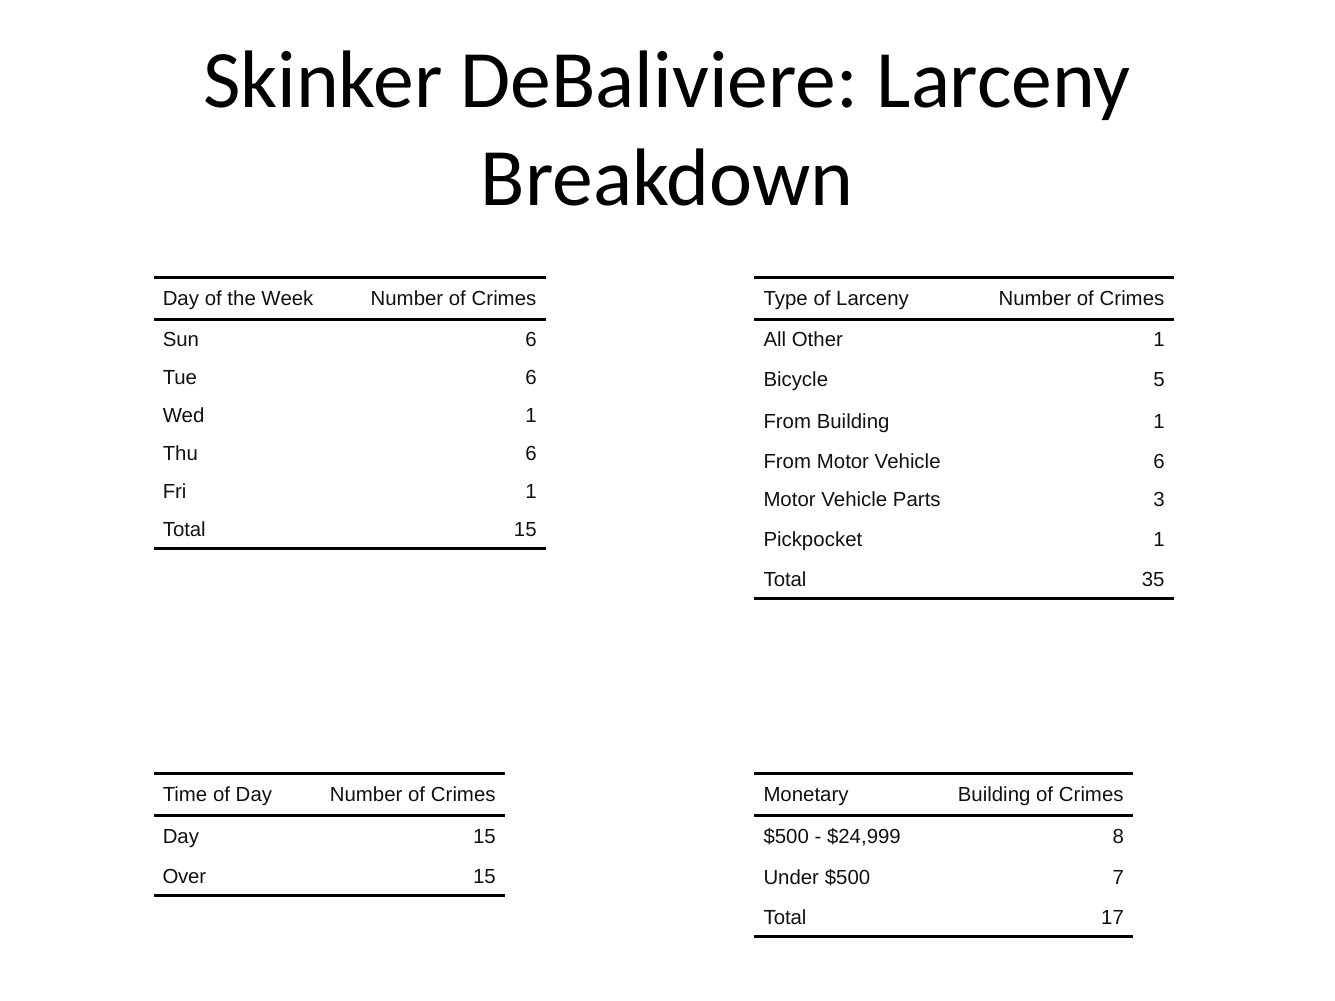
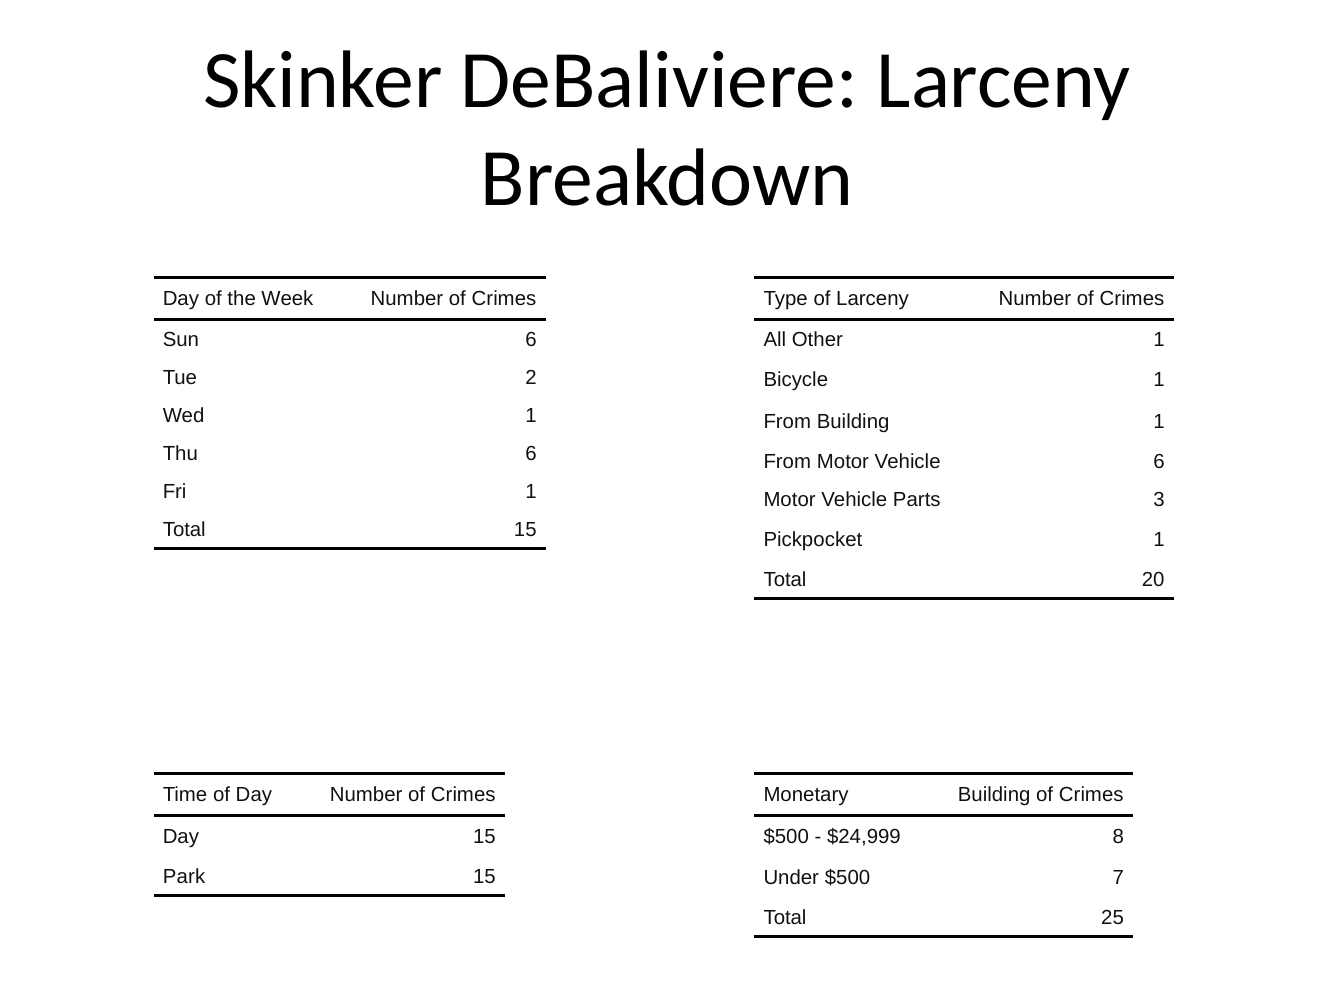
Tue 6: 6 -> 2 (531, 378)
Bicycle 5: 5 -> 1 (1159, 380)
35: 35 -> 20 (1153, 580)
Over: Over -> Park (184, 877)
17: 17 -> 25 (1113, 918)
